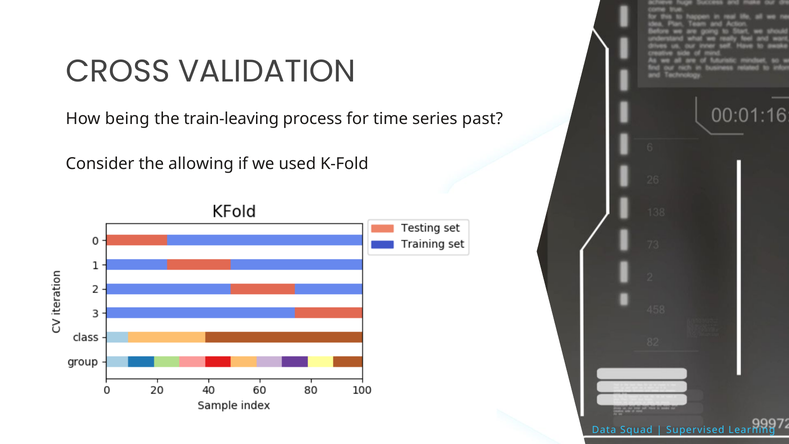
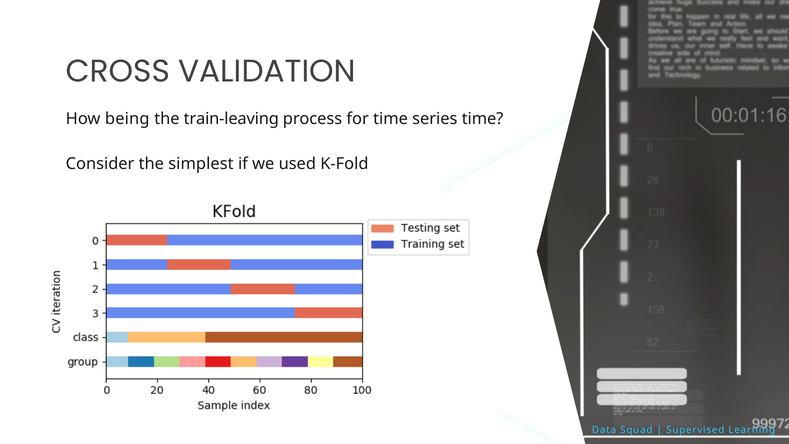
series past: past -> time (483, 119)
allowing: allowing -> simplest (201, 164)
